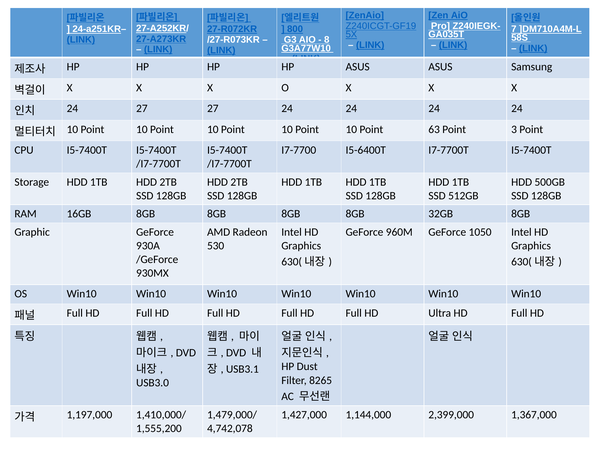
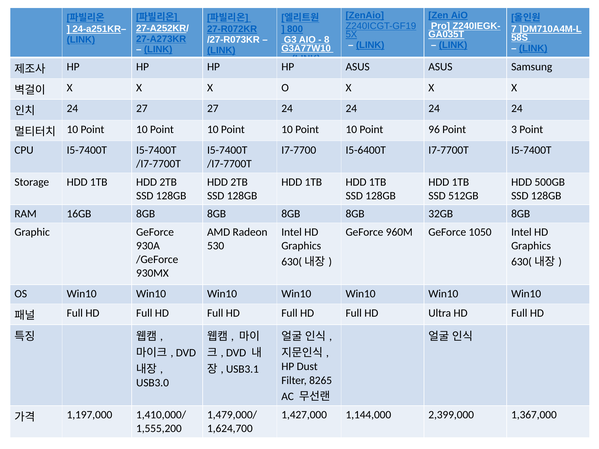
63: 63 -> 96 (434, 129)
4,742,078: 4,742,078 -> 1,624,700 (230, 429)
